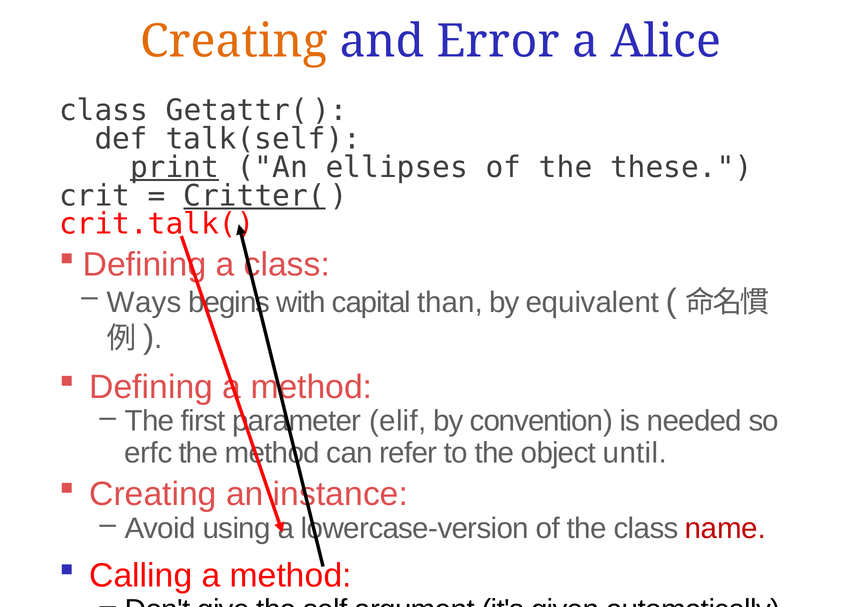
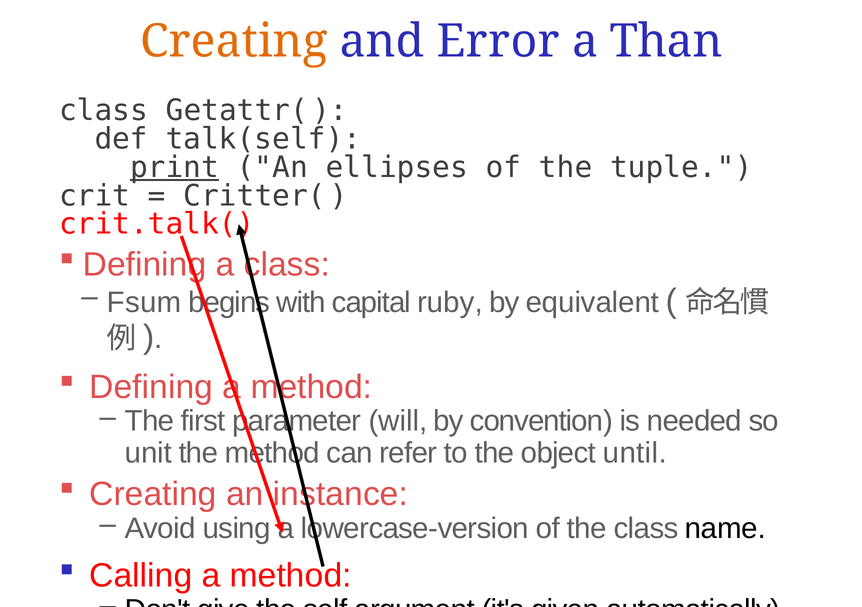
Alice: Alice -> Than (666, 42)
these: these -> tuple (681, 167)
Critter( underline: present -> none (255, 196)
Ways: Ways -> Fsum (144, 302)
than: than -> ruby (450, 302)
elif: elif -> will (398, 421)
erfc: erfc -> unit (148, 453)
name colour: red -> black (725, 528)
